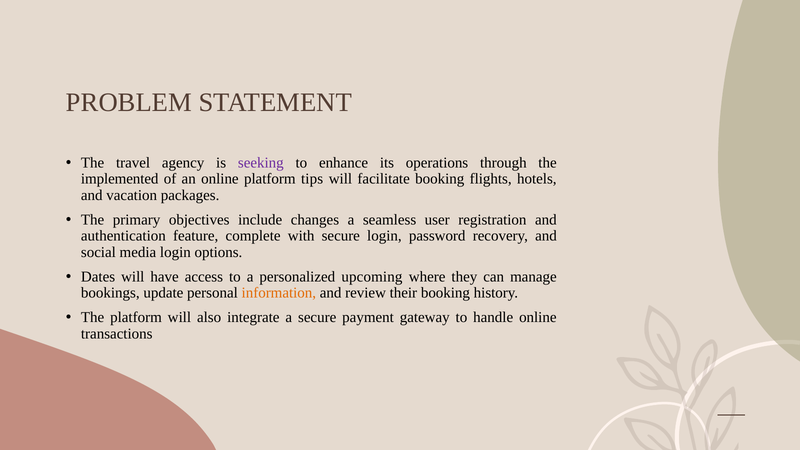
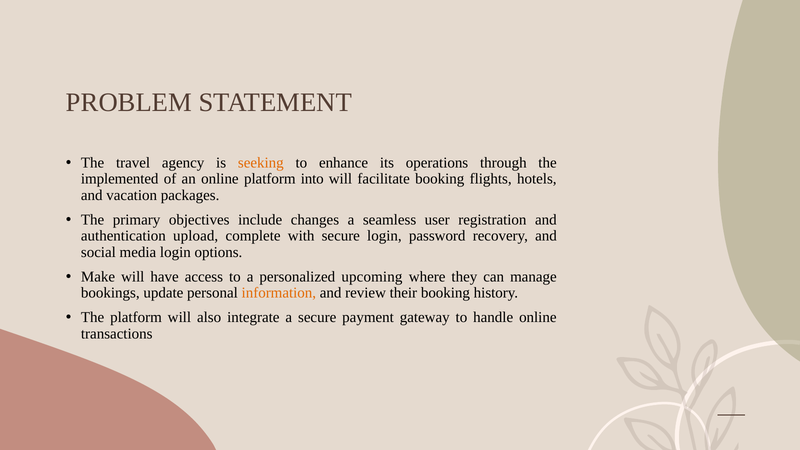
seeking colour: purple -> orange (261, 163)
tips: tips -> into (312, 179)
feature: feature -> upload (196, 236)
Dates: Dates -> Make (98, 277)
